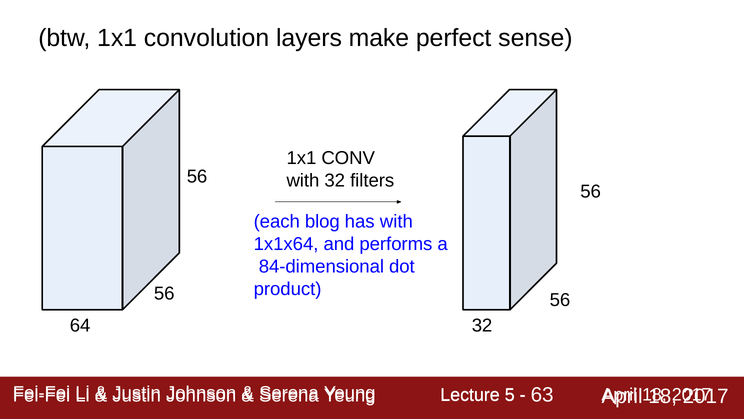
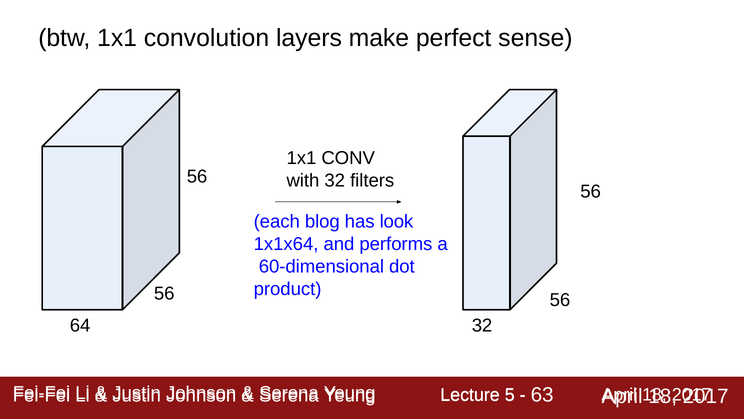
has with: with -> look (396, 222)
84-dimensional: 84-dimensional -> 60-dimensional (321, 266)
